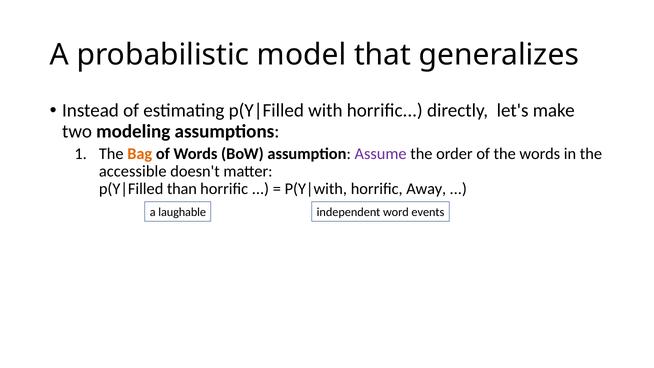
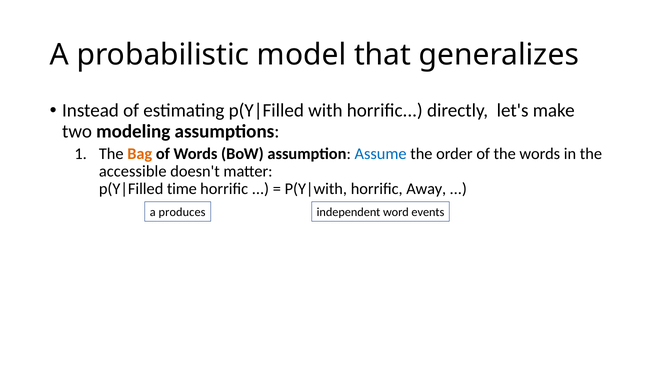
Assume colour: purple -> blue (381, 154)
than: than -> time (182, 189)
laughable: laughable -> produces (182, 212)
